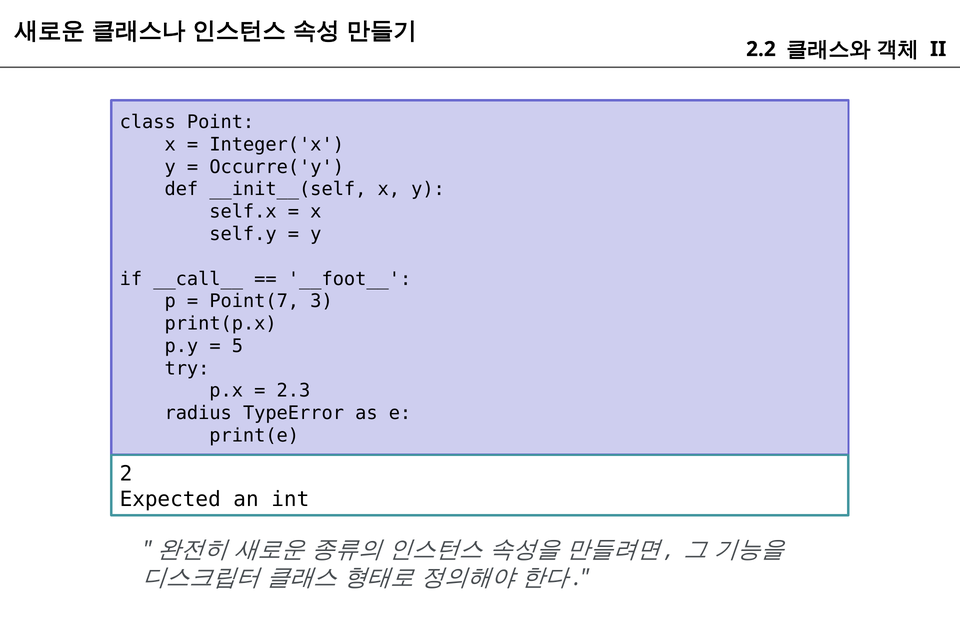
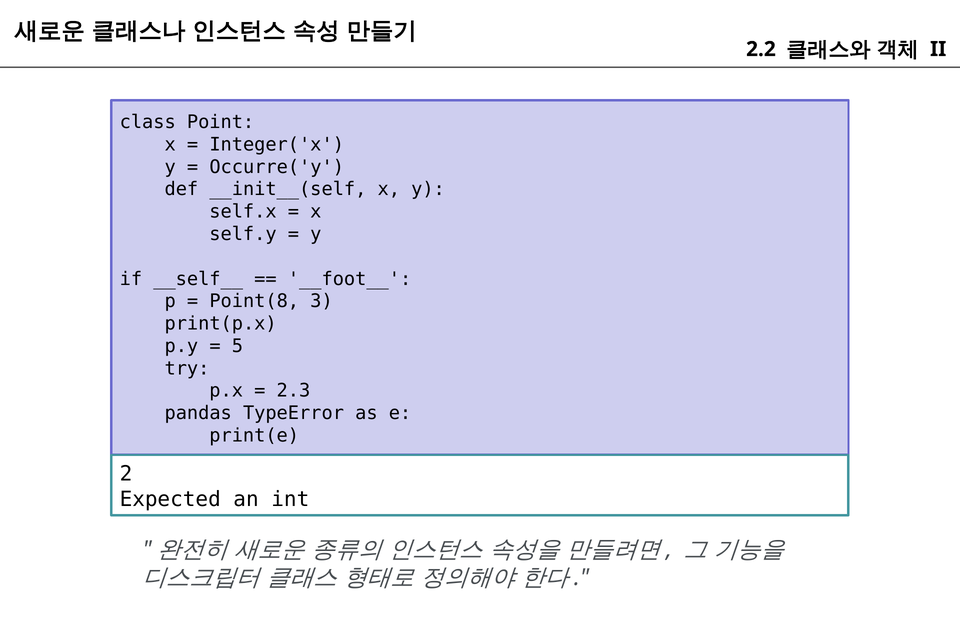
__call__: __call__ -> __self__ (198, 279)
Point(7: Point(7 -> Point(8 (254, 302)
radius: radius -> pandas (198, 414)
